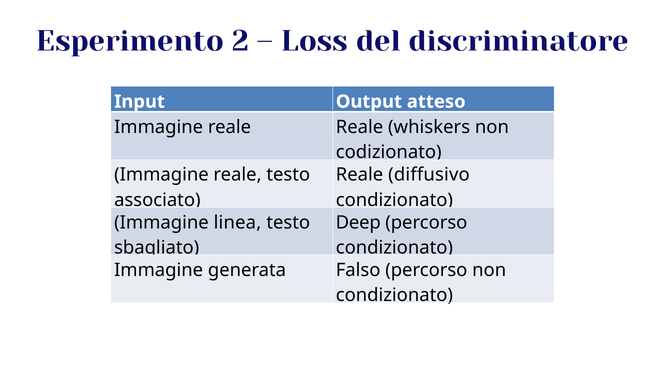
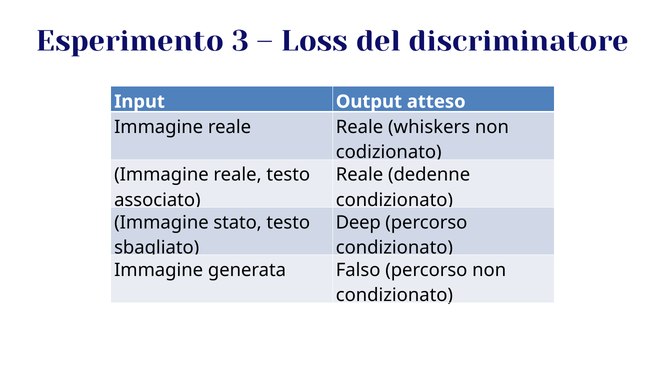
2: 2 -> 3 (241, 41)
diffusivo: diffusivo -> dedenne (429, 175)
linea: linea -> stato (238, 222)
